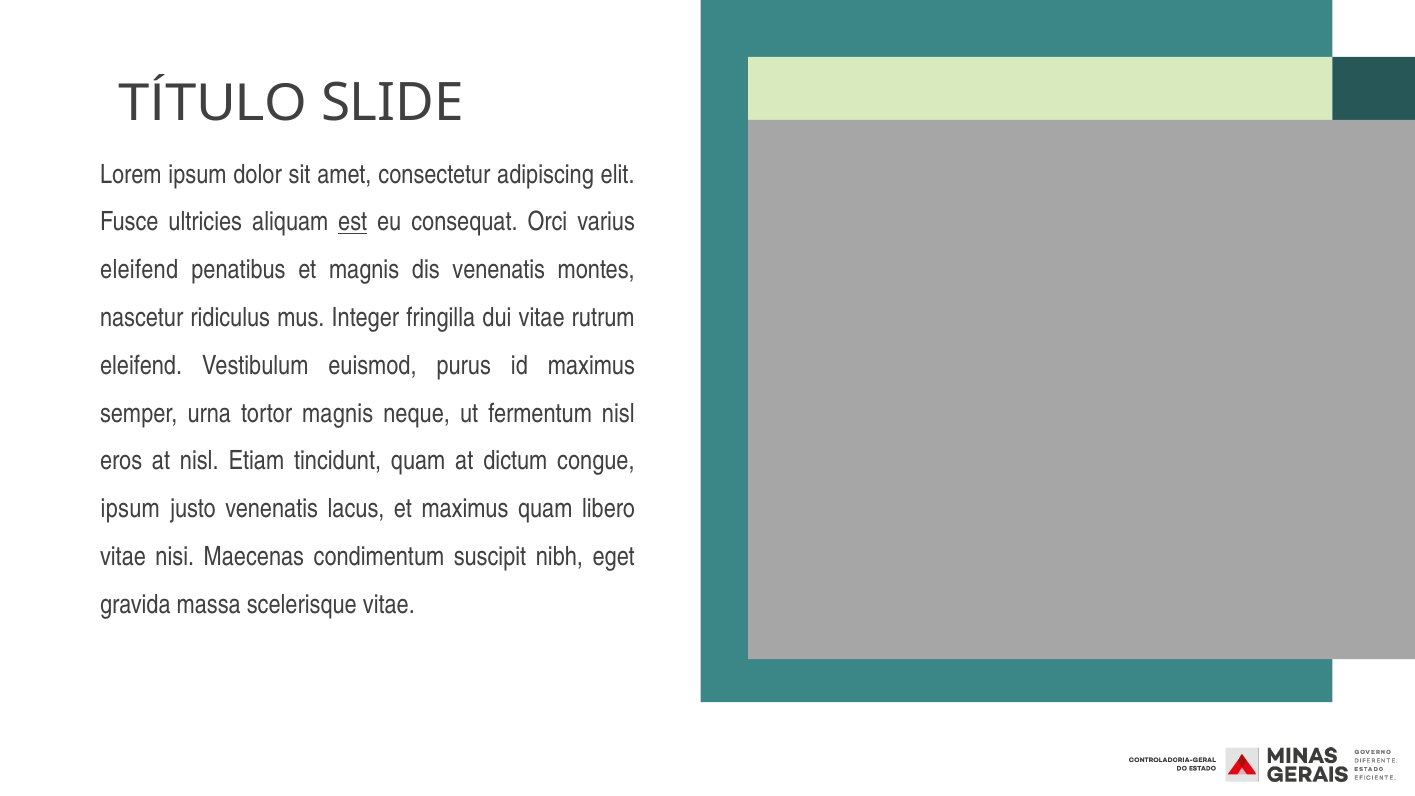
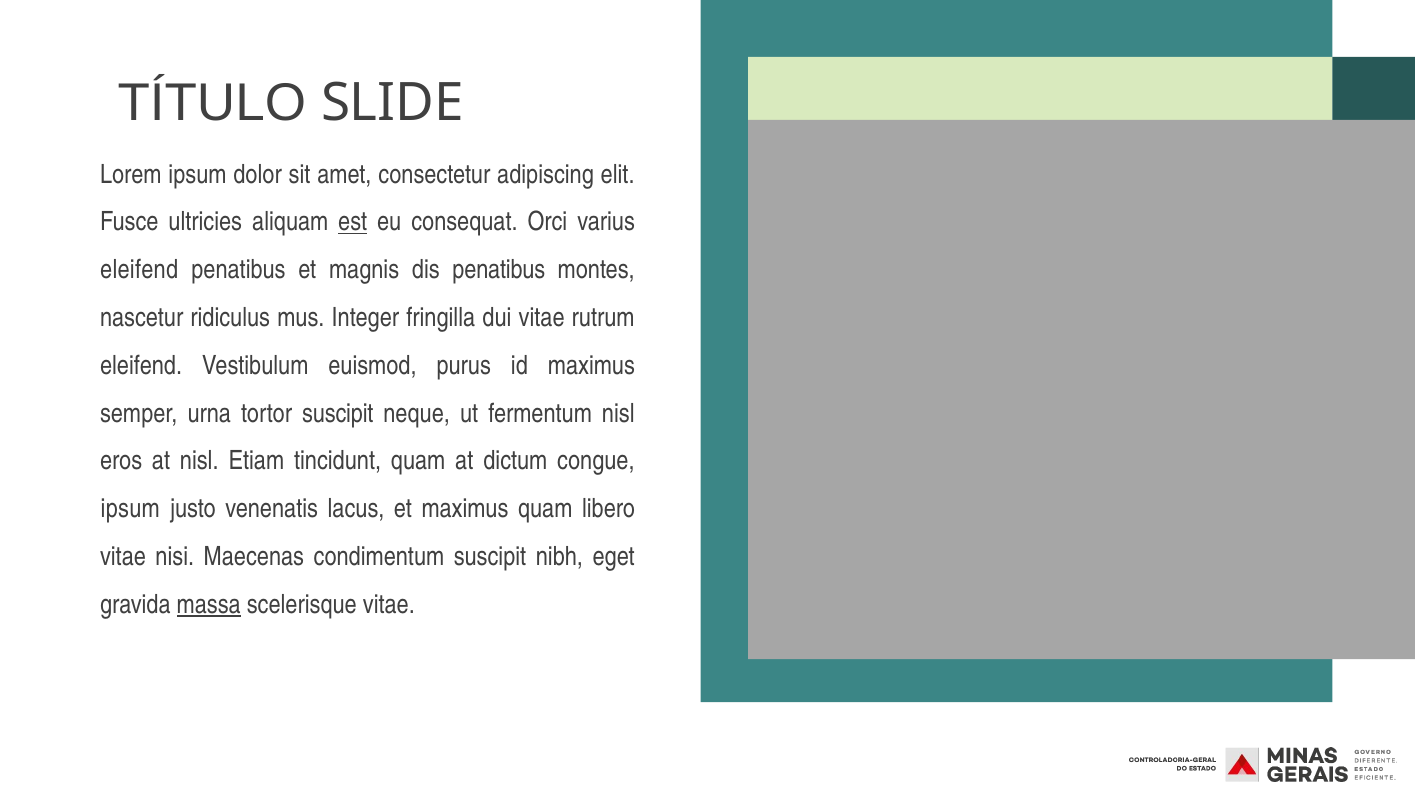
dis venenatis: venenatis -> penatibus (499, 270)
tortor magnis: magnis -> suscipit (338, 413)
massa underline: none -> present (209, 604)
